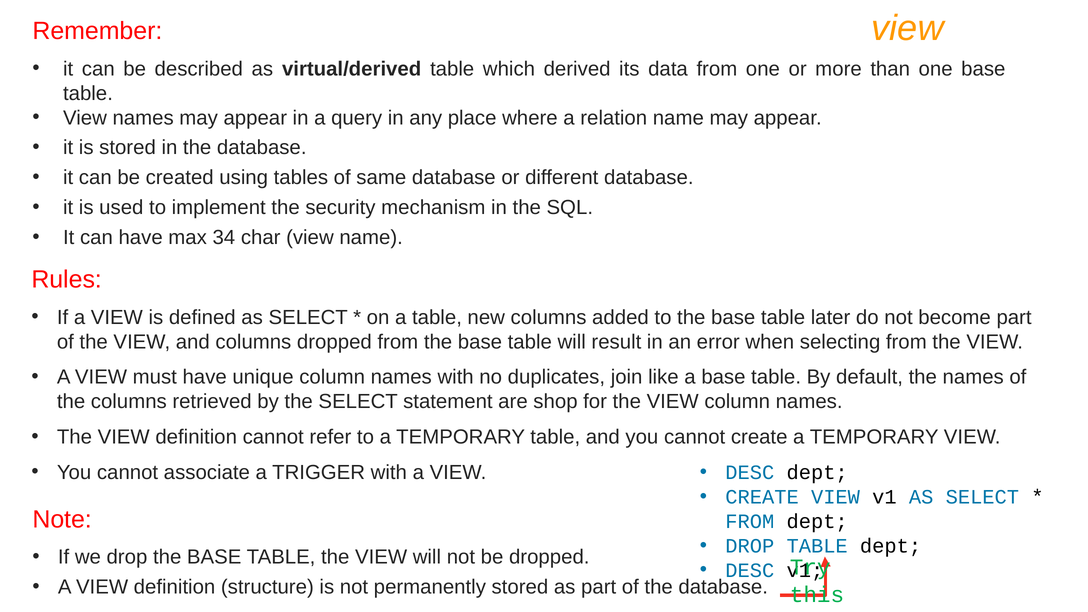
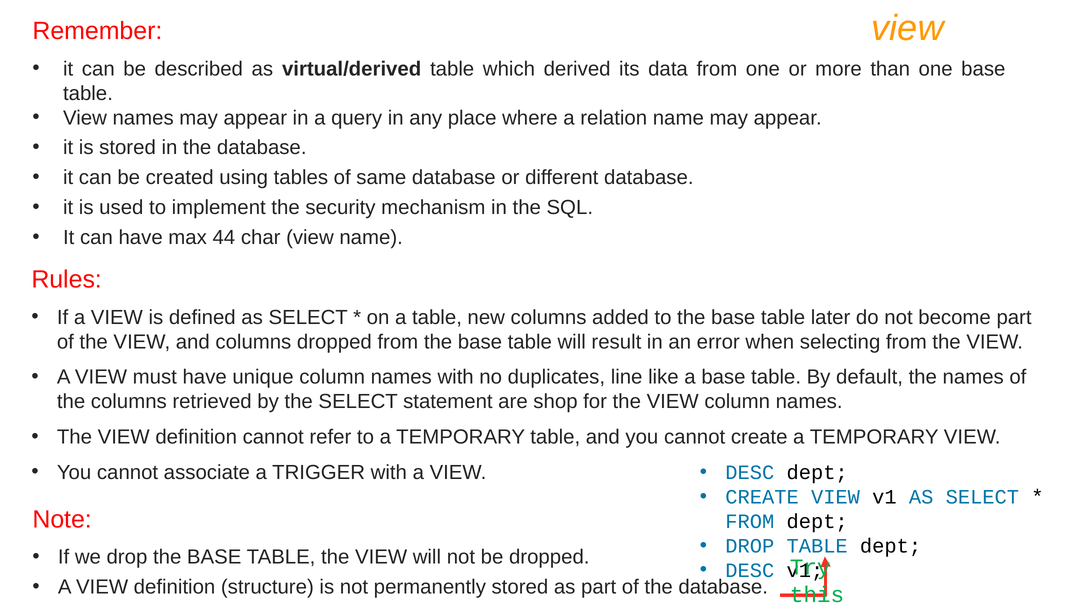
34: 34 -> 44 (224, 237)
join: join -> line (627, 377)
